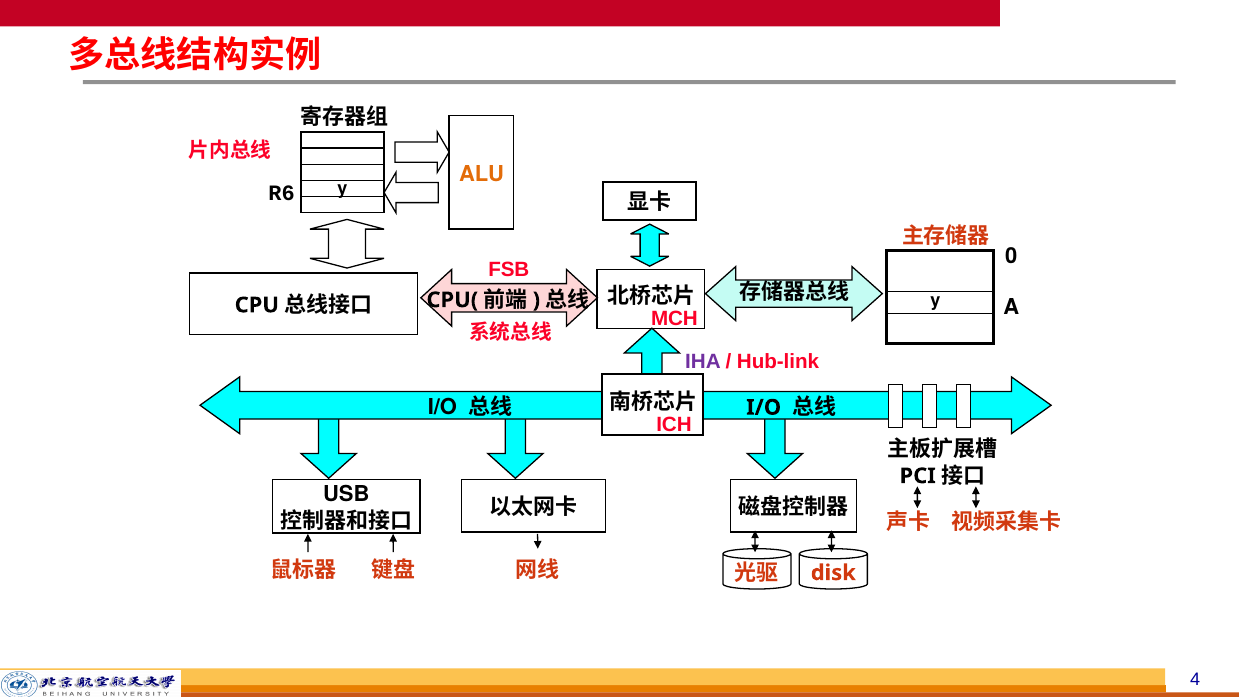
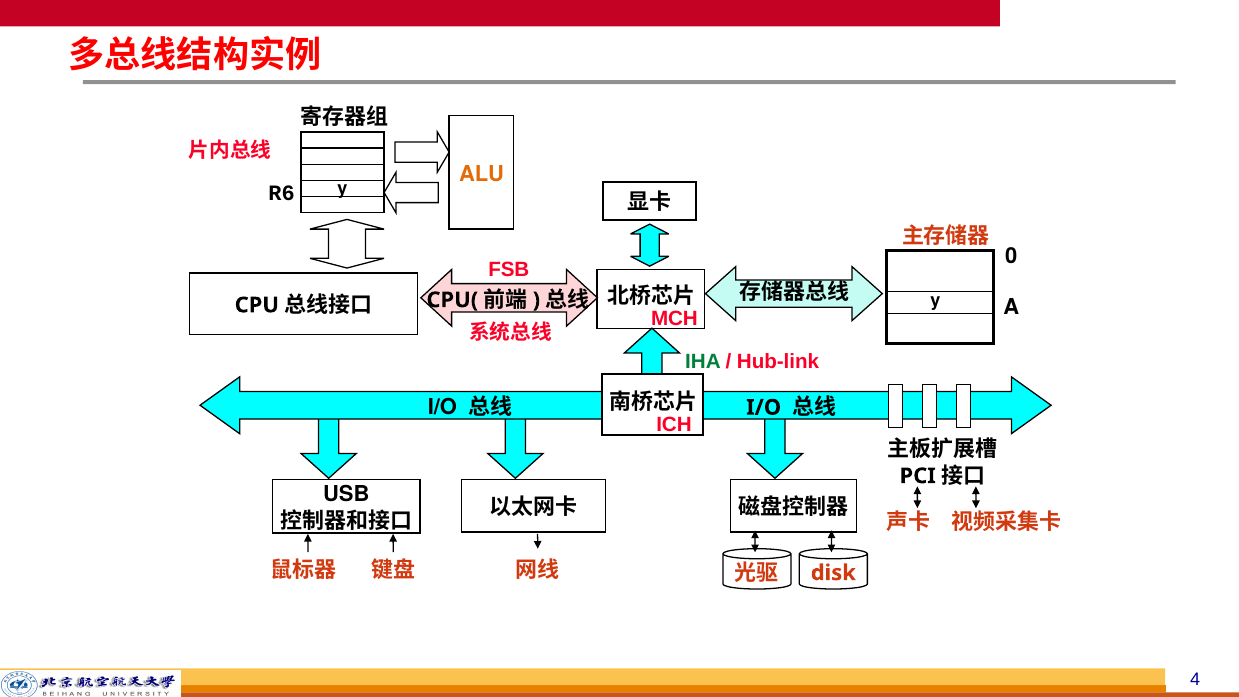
IHA colour: purple -> green (703, 362)
